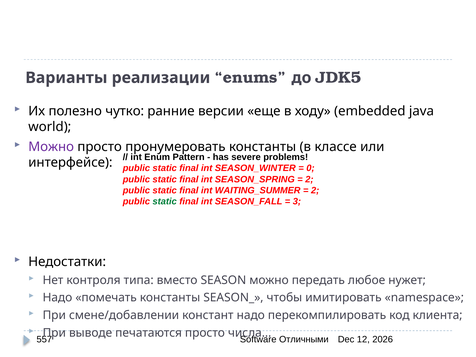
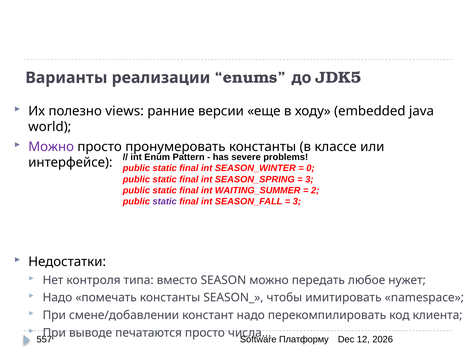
чутко: чутко -> views (125, 111)
2: 2 -> 3 (309, 179)
static colour: green -> purple (165, 202)
Отличными: Отличными -> Платформу (304, 339)
